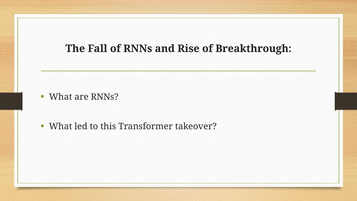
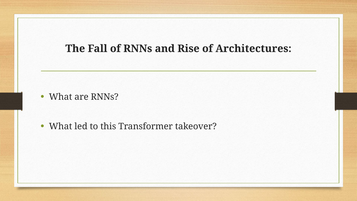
Breakthrough: Breakthrough -> Architectures (253, 49)
